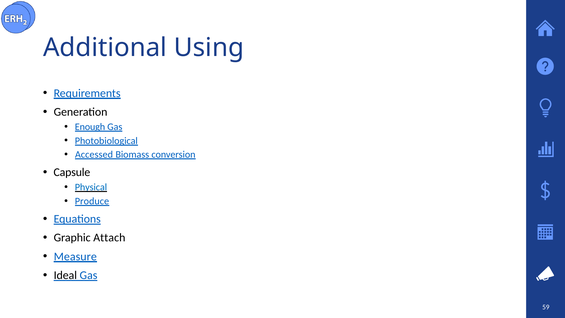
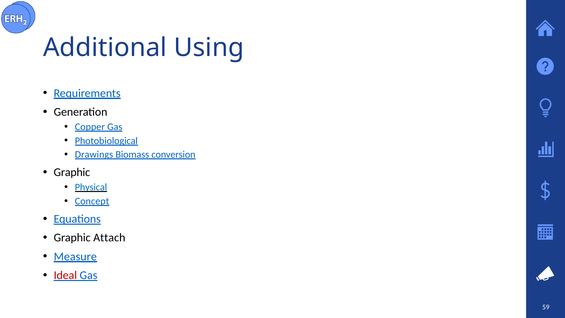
Enough: Enough -> Copper (90, 127)
Accessed: Accessed -> Drawings (94, 155)
Capsule: Capsule -> Graphic (72, 172)
Produce: Produce -> Concept (92, 201)
Ideal colour: black -> red (65, 275)
